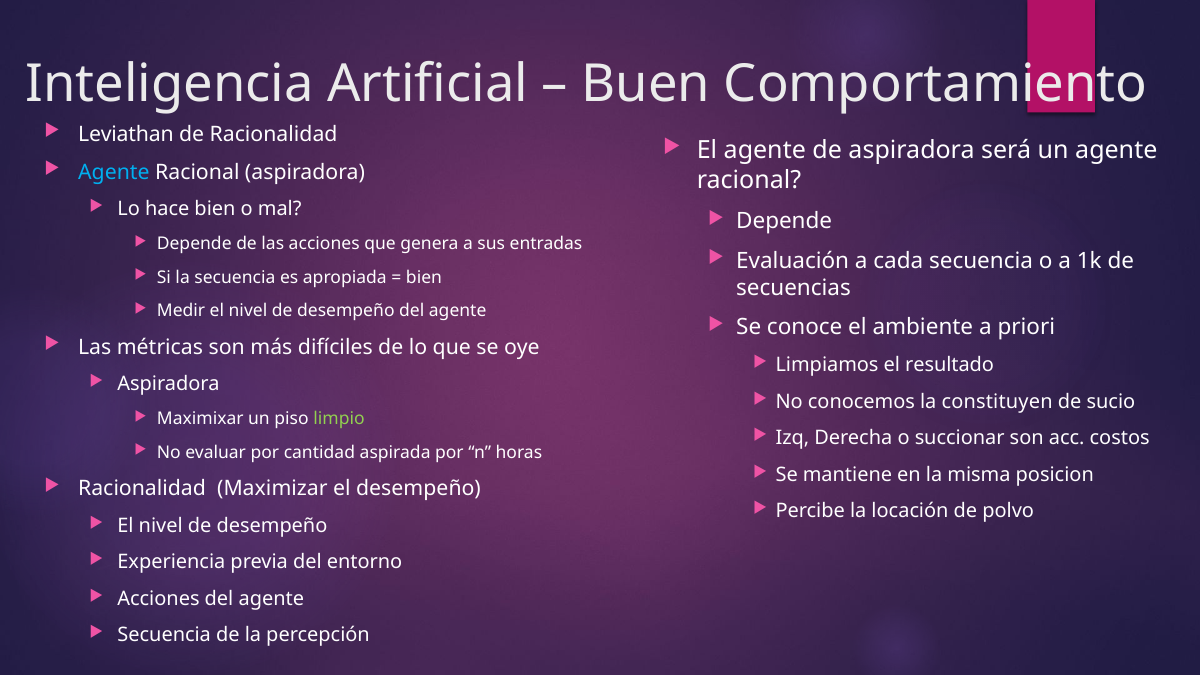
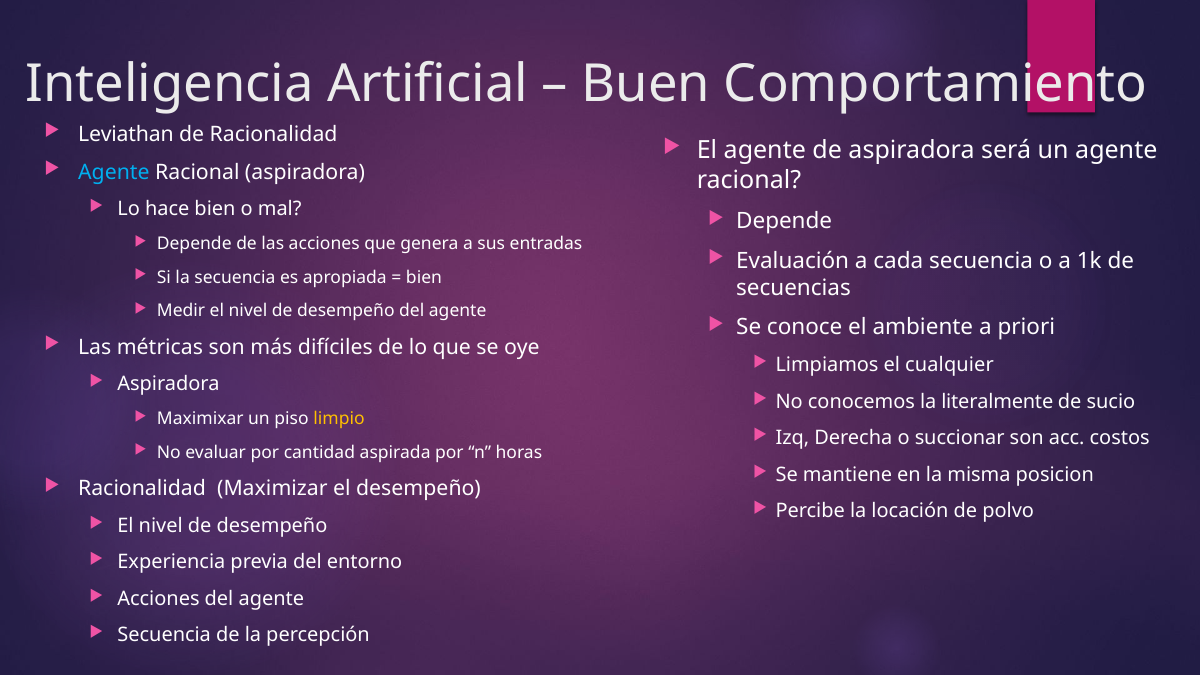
resultado: resultado -> cualquier (950, 365)
constituyen: constituyen -> literalmente (997, 402)
limpio colour: light green -> yellow (339, 419)
